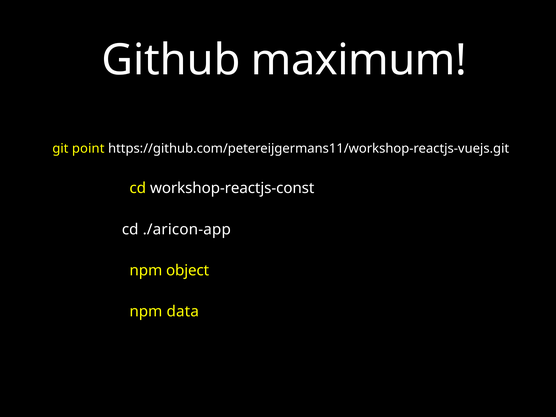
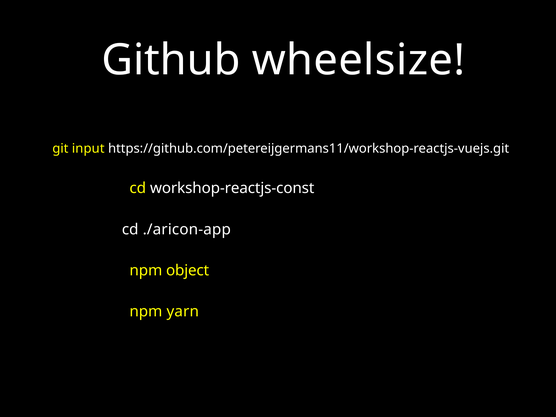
maximum: maximum -> wheelsize (358, 60)
point: point -> input (88, 148)
data: data -> yarn (183, 311)
